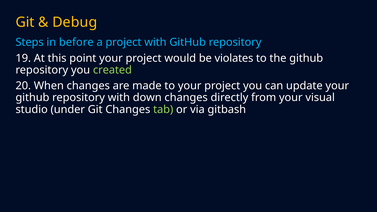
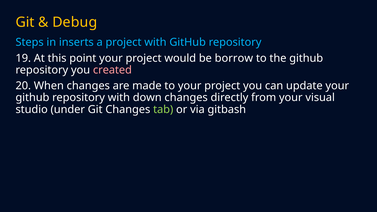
before: before -> inserts (76, 42)
violates: violates -> borrow (234, 58)
created colour: light green -> pink (112, 70)
